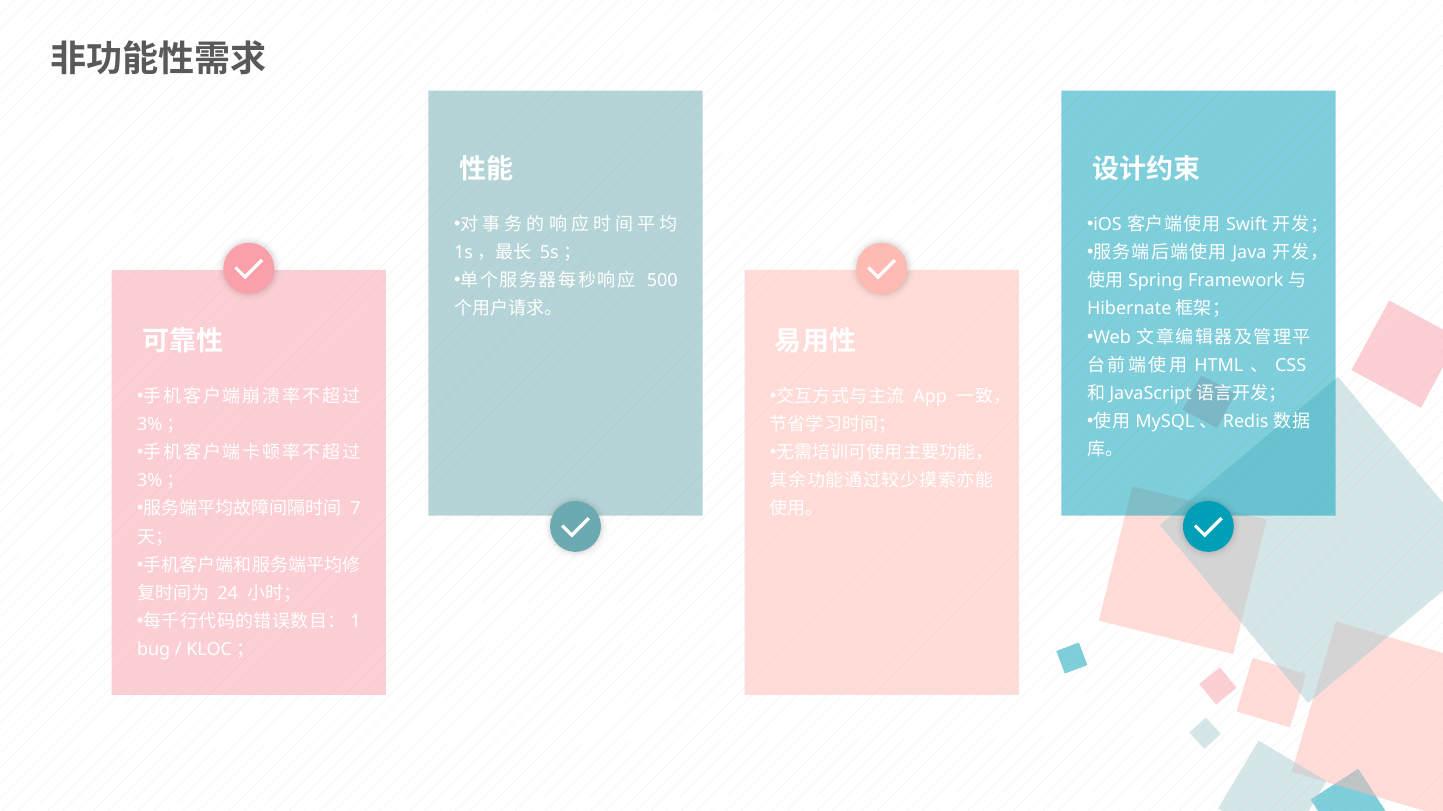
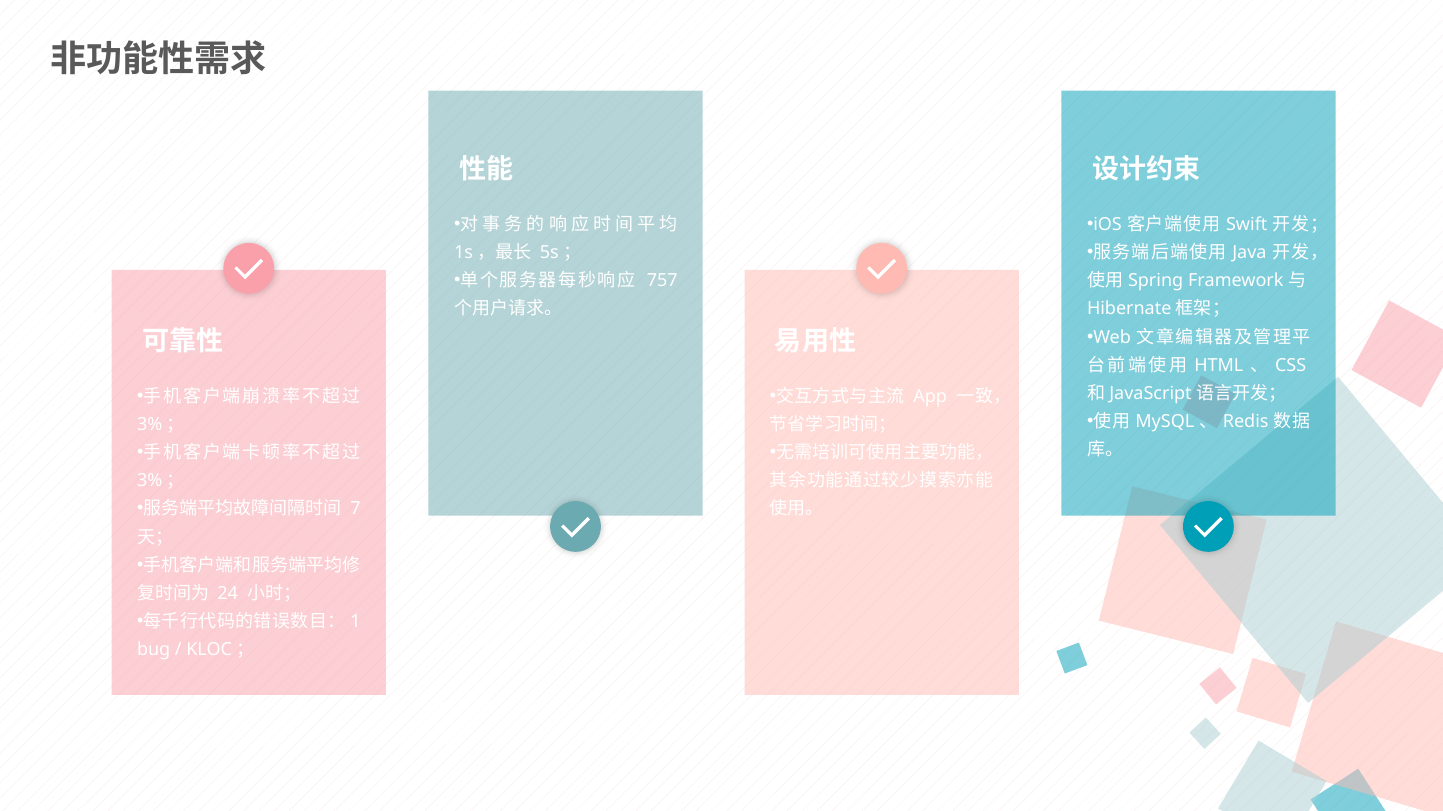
500: 500 -> 757 (662, 281)
